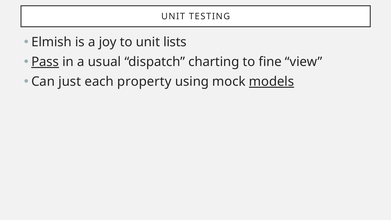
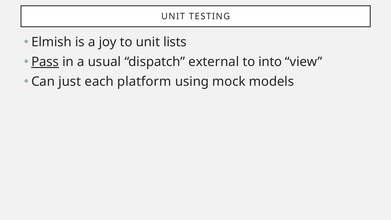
charting: charting -> external (214, 62)
fine: fine -> into (270, 62)
property: property -> platform (144, 82)
models underline: present -> none (271, 82)
